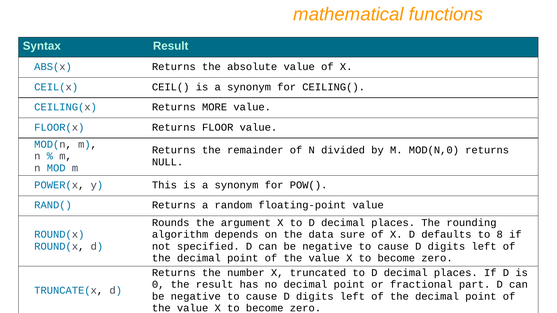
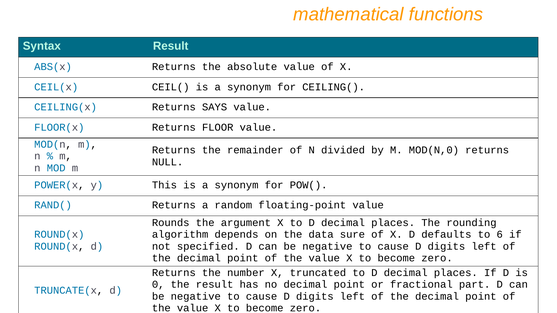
MORE: MORE -> SAYS (215, 107)
8: 8 -> 6 (500, 235)
